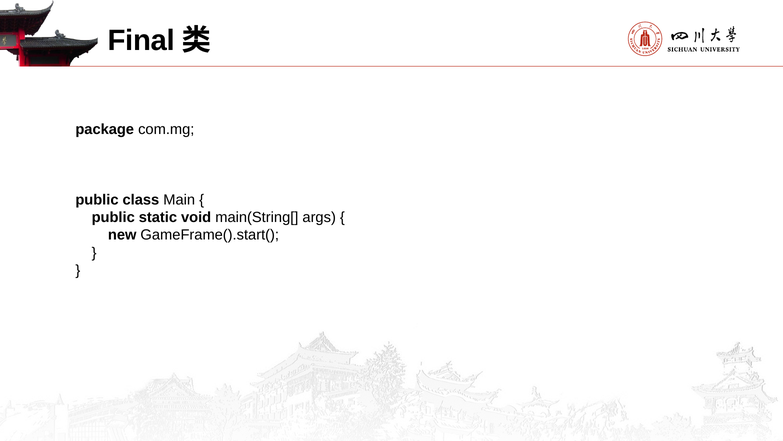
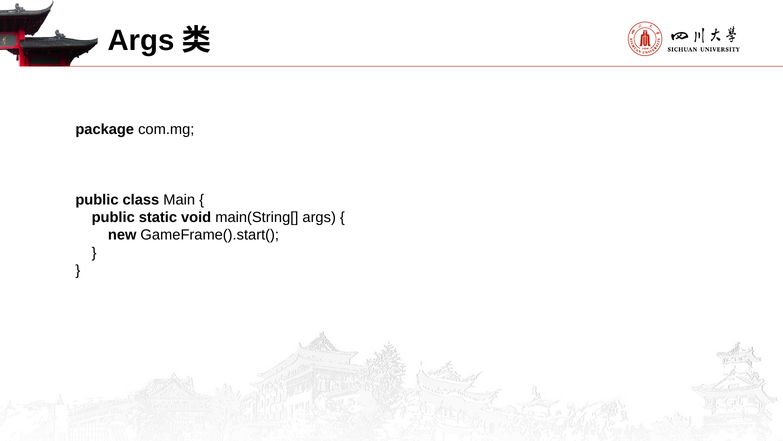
Final: Final -> Args (141, 40)
